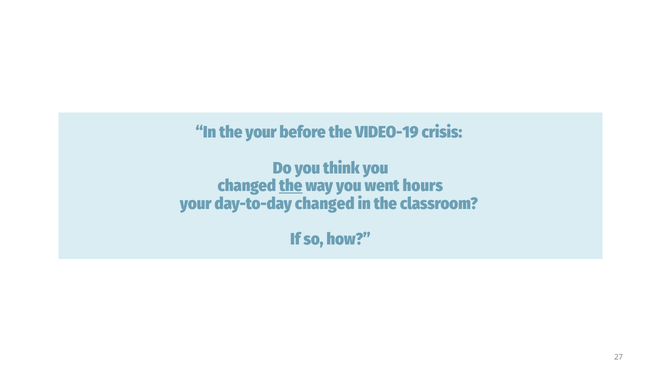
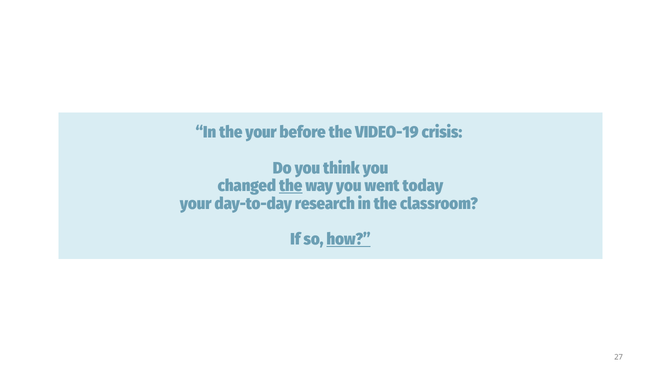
hours: hours -> today (423, 186)
day-to-day changed: changed -> research (325, 204)
how underline: none -> present (349, 239)
